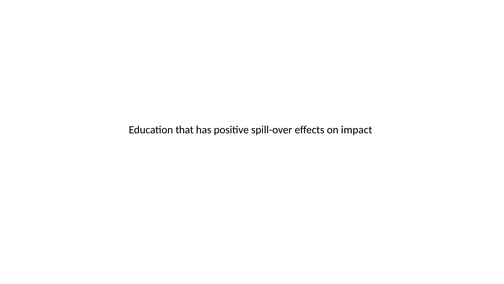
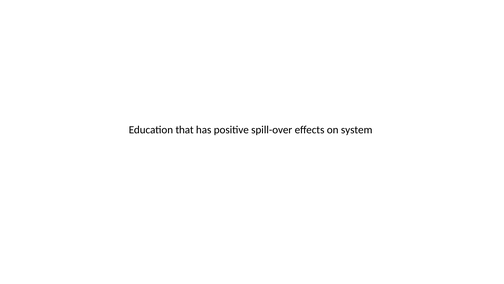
impact: impact -> system (357, 130)
